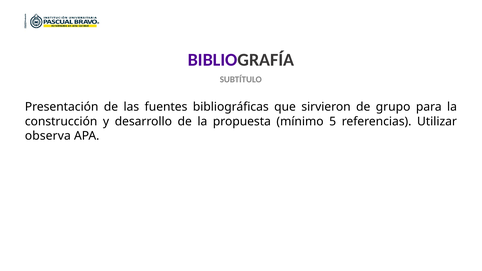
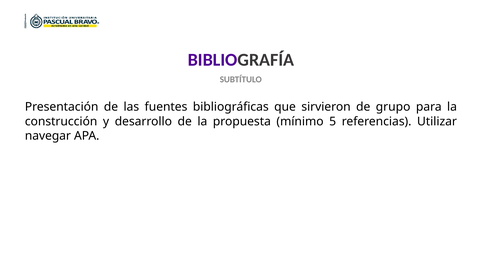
observa: observa -> navegar (48, 136)
